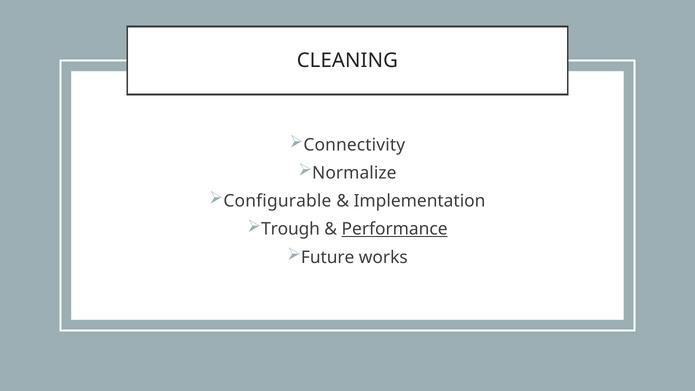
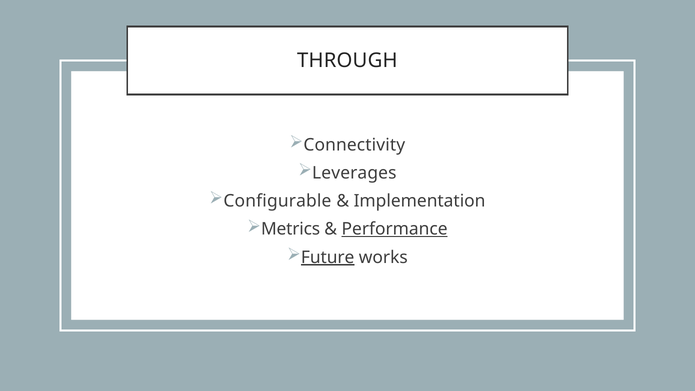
CLEANING: CLEANING -> THROUGH (347, 60)
Normalize: Normalize -> Leverages (354, 173)
Trough: Trough -> Metrics (291, 229)
Future underline: none -> present (328, 257)
